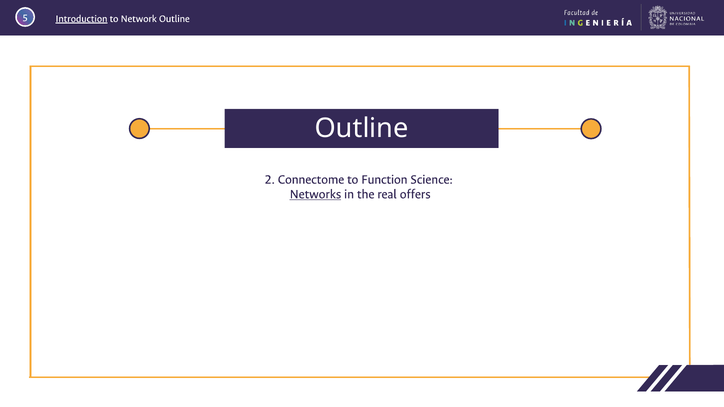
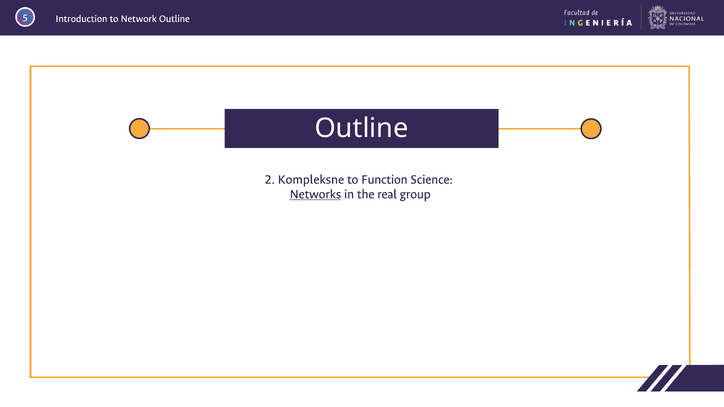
Introduction underline: present -> none (82, 18)
Connectome: Connectome -> Kompleksne (311, 179)
offers: offers -> group (415, 194)
